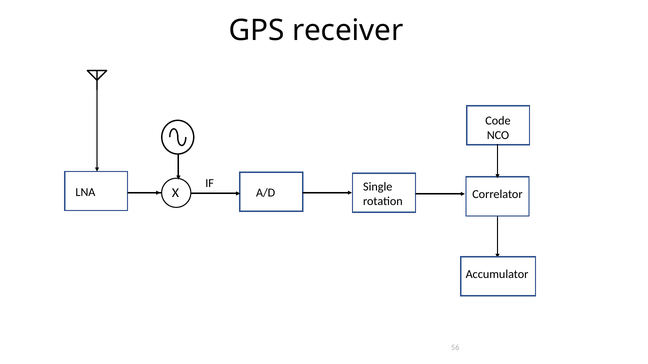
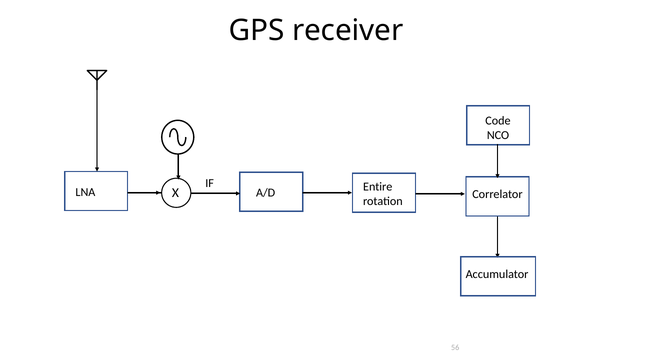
Single: Single -> Entire (378, 187)
